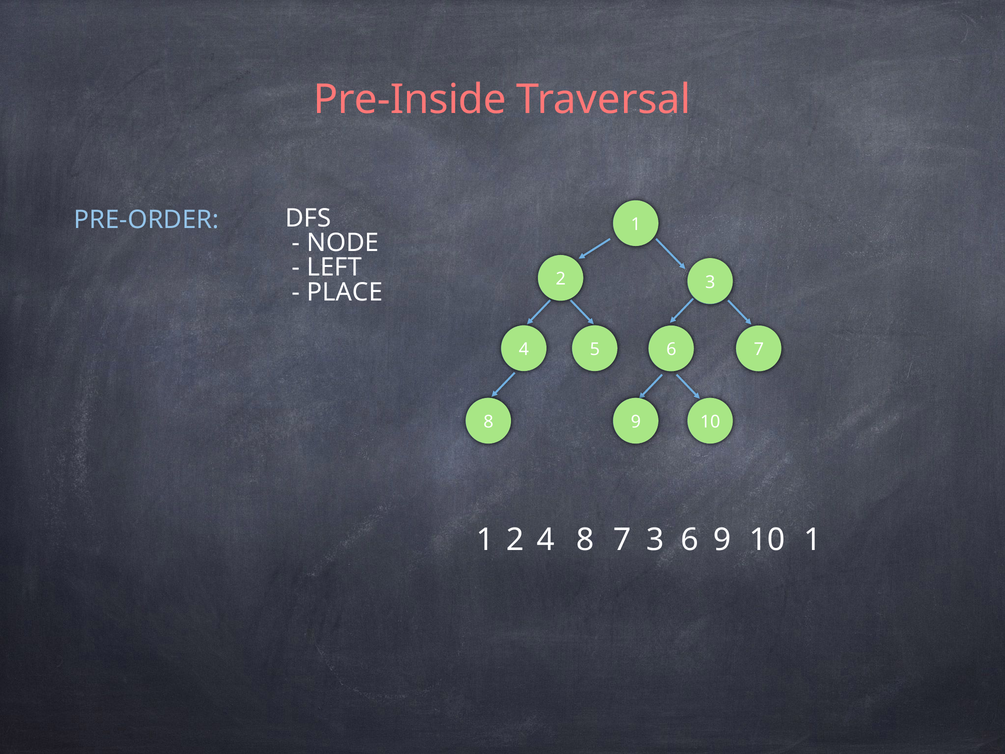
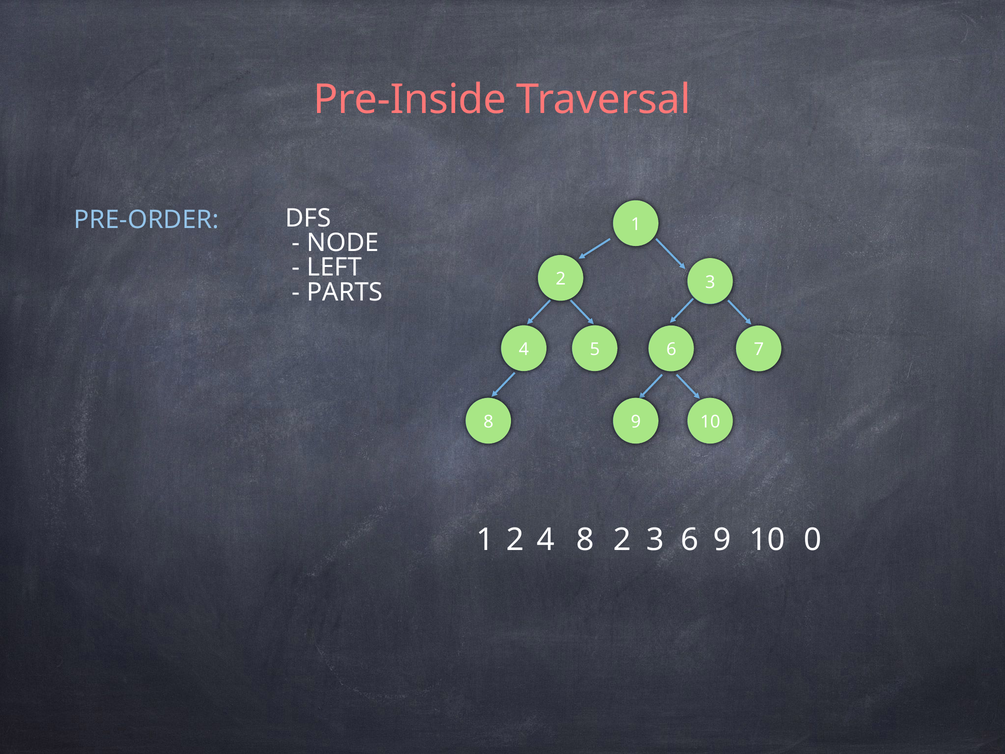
PLACE: PLACE -> PARTS (345, 292)
4 7: 7 -> 2 (622, 540)
3 1: 1 -> 0 (813, 540)
